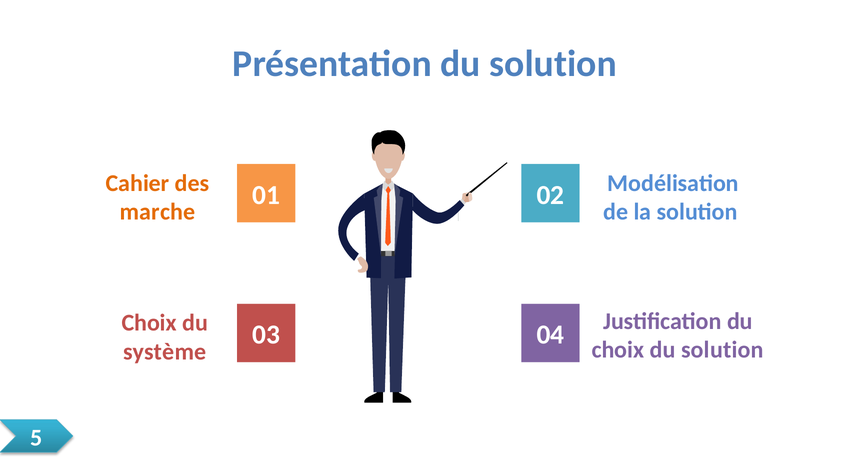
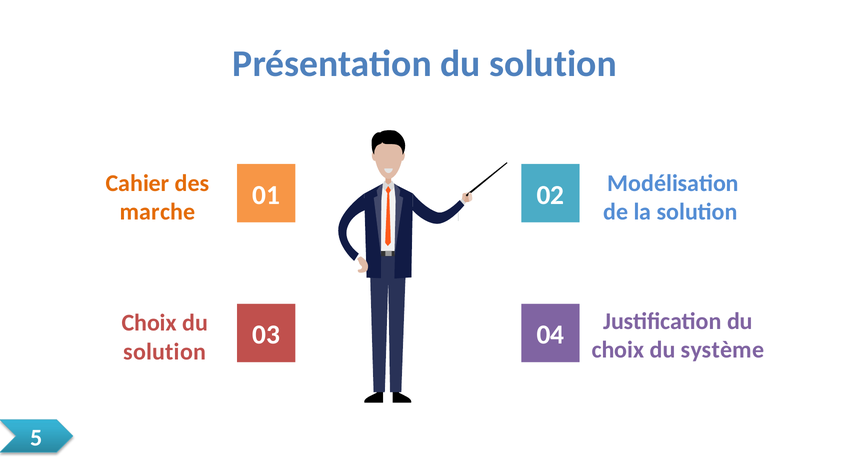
choix du solution: solution -> système (722, 350)
système: système -> solution (165, 351)
